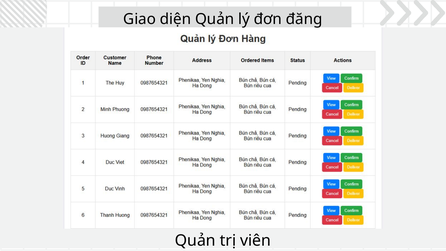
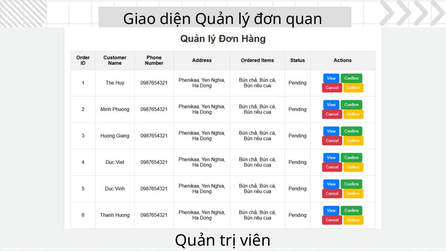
đăng: đăng -> quan (304, 19)
